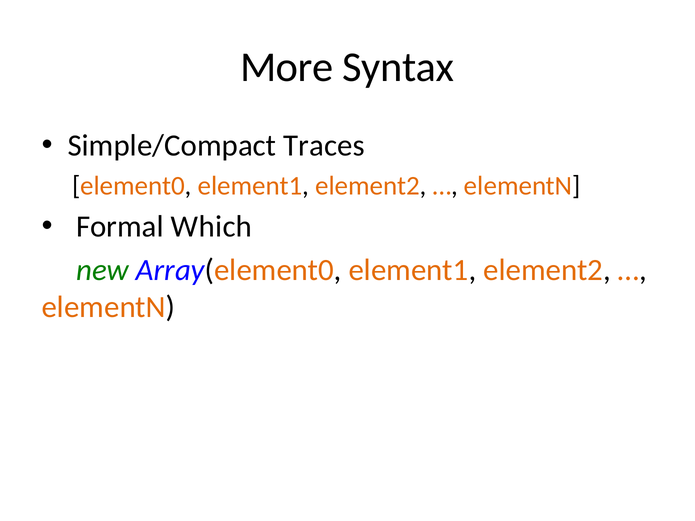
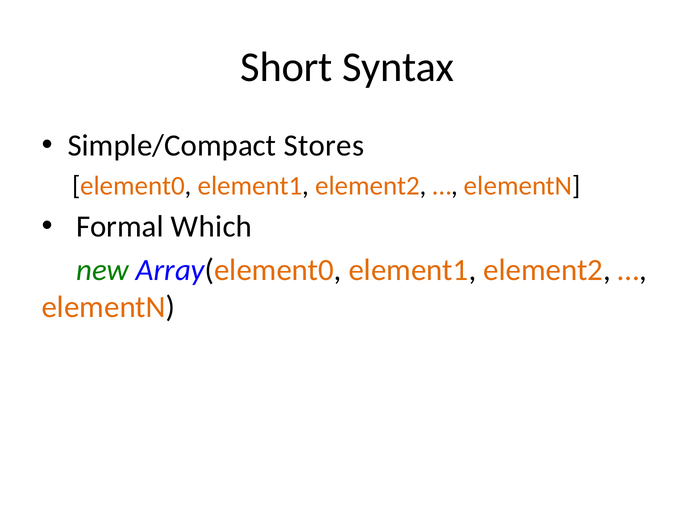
More: More -> Short (287, 67)
Traces: Traces -> Stores (324, 146)
